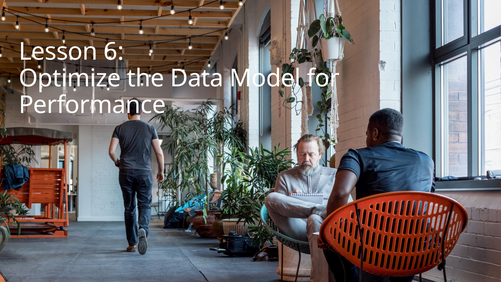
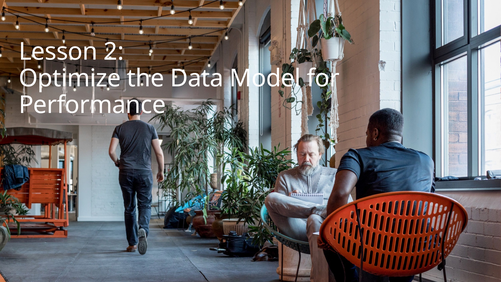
6: 6 -> 2 (114, 52)
